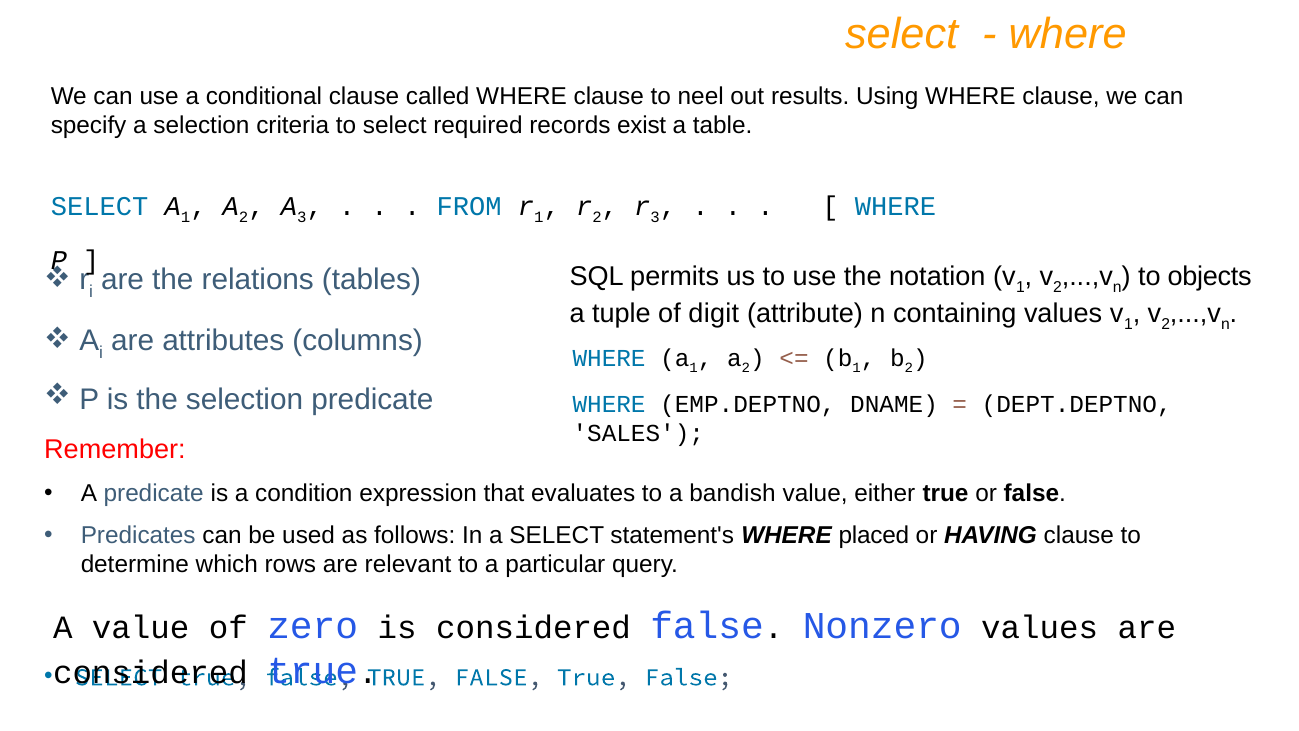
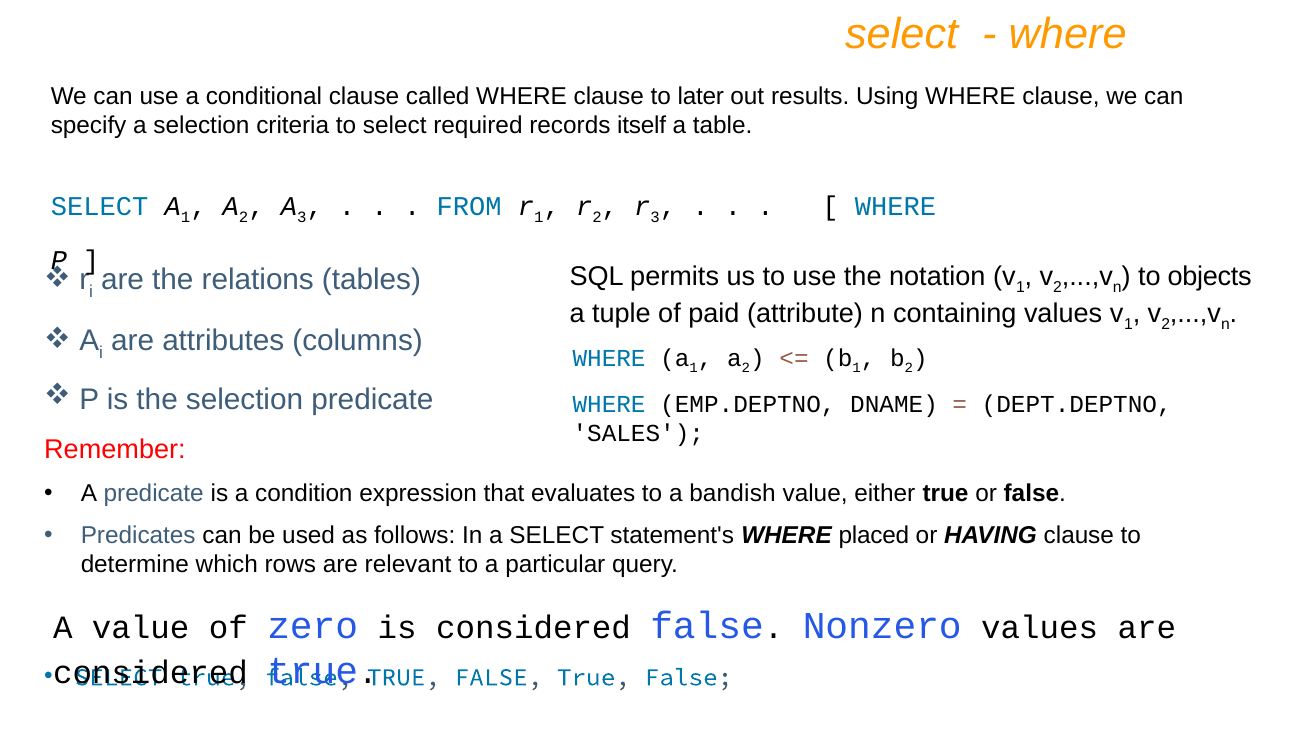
neel: neel -> later (701, 96)
exist: exist -> itself (642, 125)
digit: digit -> paid (714, 313)
